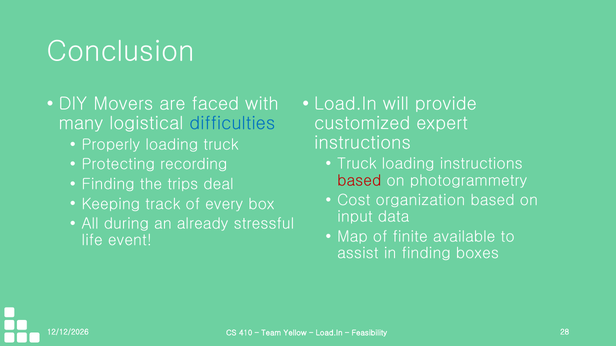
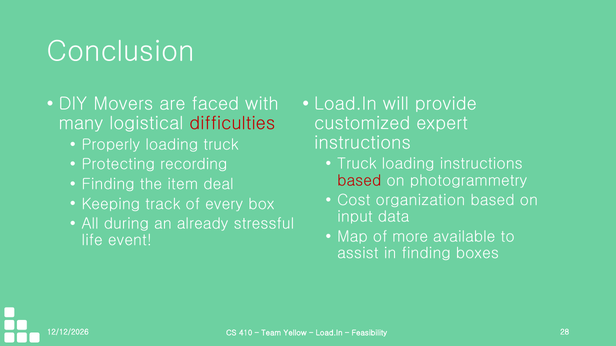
difficulties colour: blue -> red (232, 124)
trips: trips -> item (183, 184)
finite: finite -> more (410, 237)
